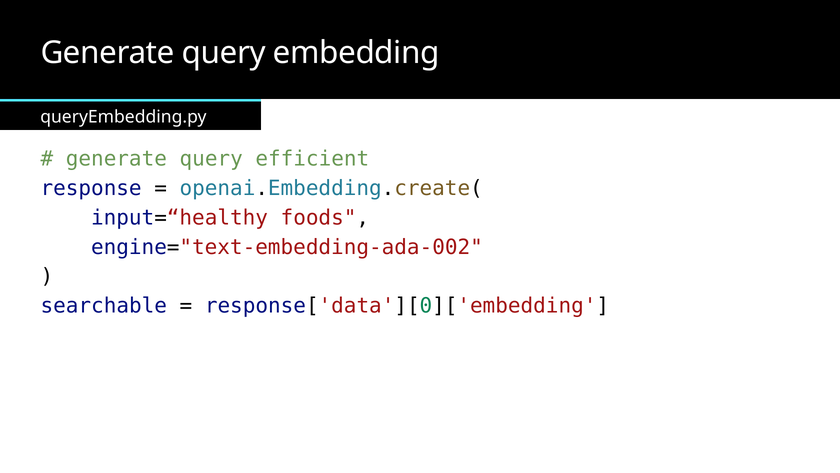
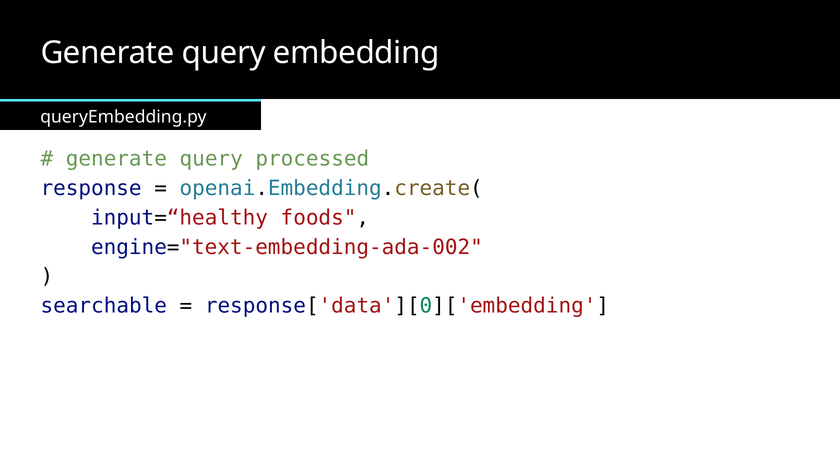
efficient: efficient -> processed (312, 159)
